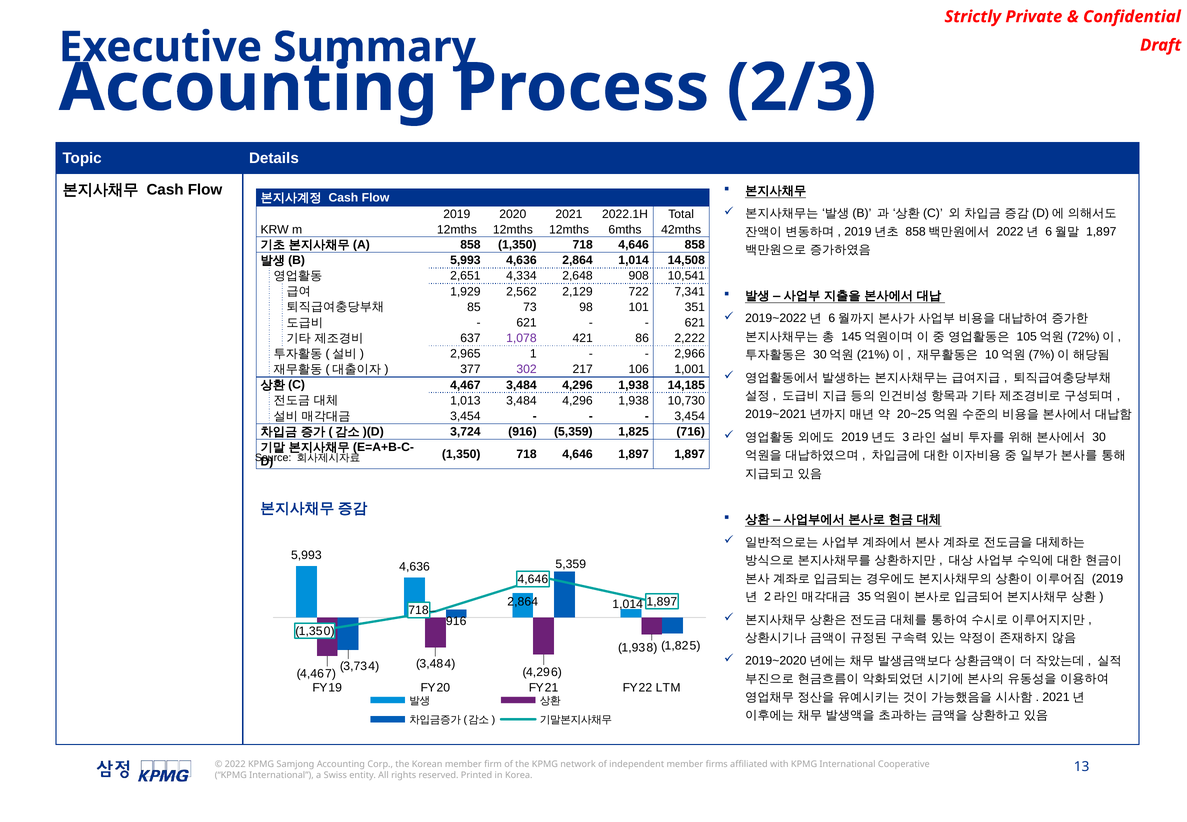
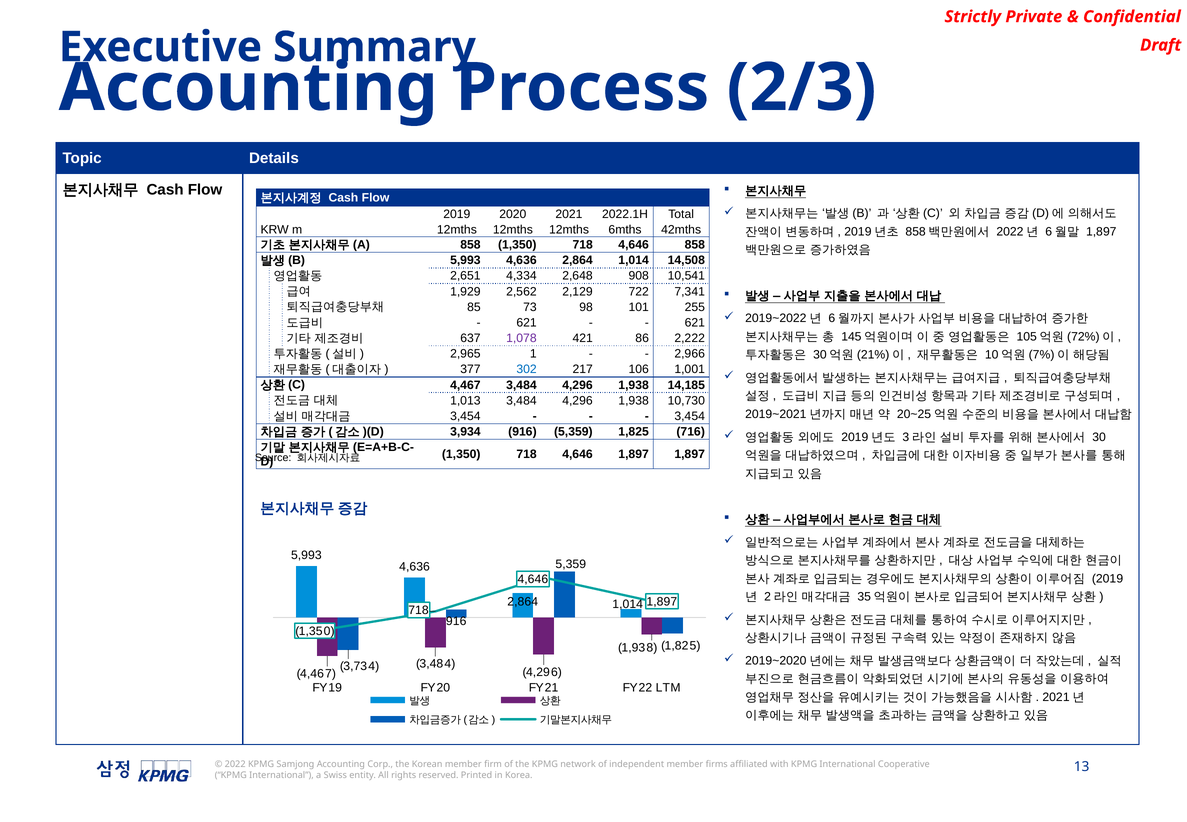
351: 351 -> 255 (695, 307)
302 colour: purple -> blue (527, 369)
3,724: 3,724 -> 3,934 (465, 432)
